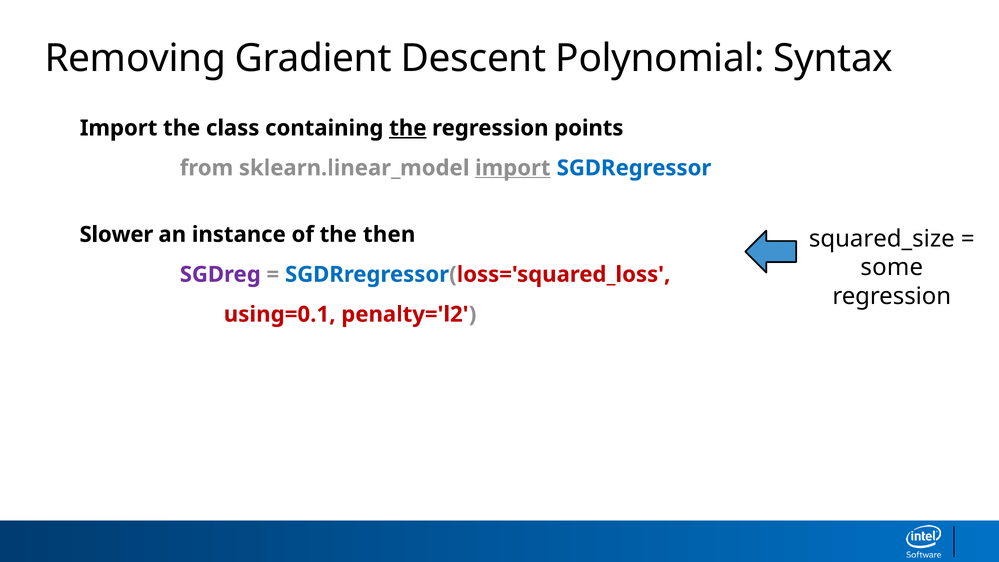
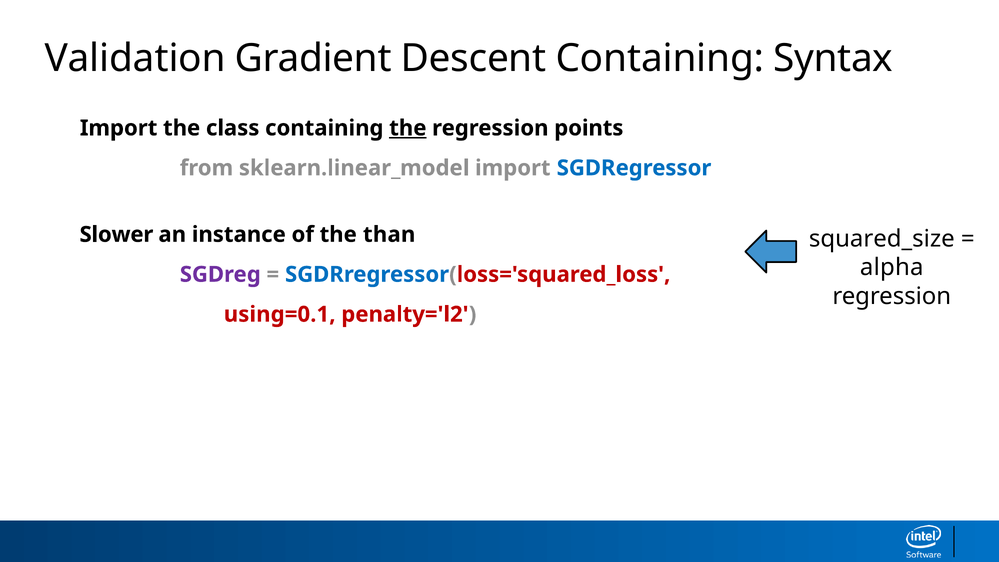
Removing: Removing -> Validation (135, 58)
Descent Polynomial: Polynomial -> Containing (660, 58)
import underline: present -> none (513, 168)
then: then -> than (389, 235)
some: some -> alpha (892, 267)
